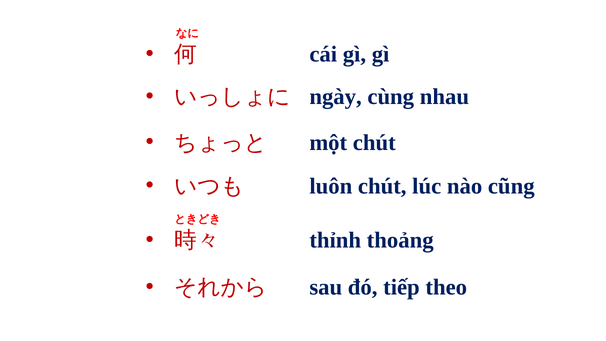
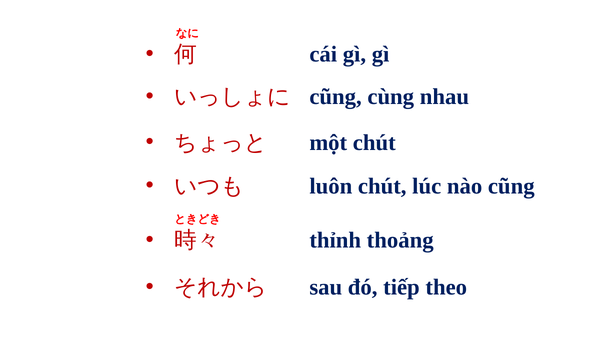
ngày: ngày -> cũng (336, 97)
